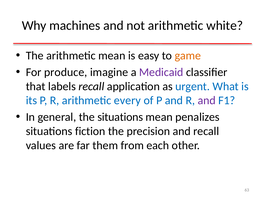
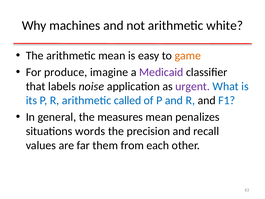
labels recall: recall -> noise (91, 86)
urgent colour: blue -> purple (193, 86)
every: every -> called (128, 100)
and colour: purple -> black (207, 100)
the situations: situations -> measures (120, 117)
fiction: fiction -> words (90, 131)
